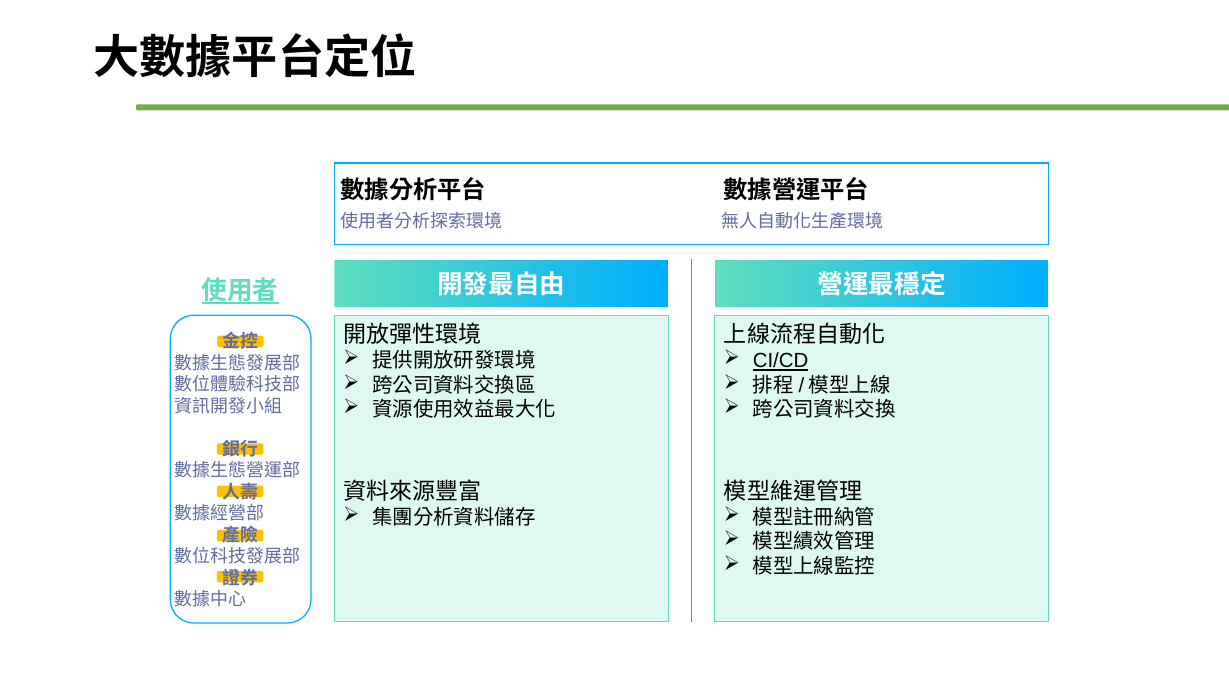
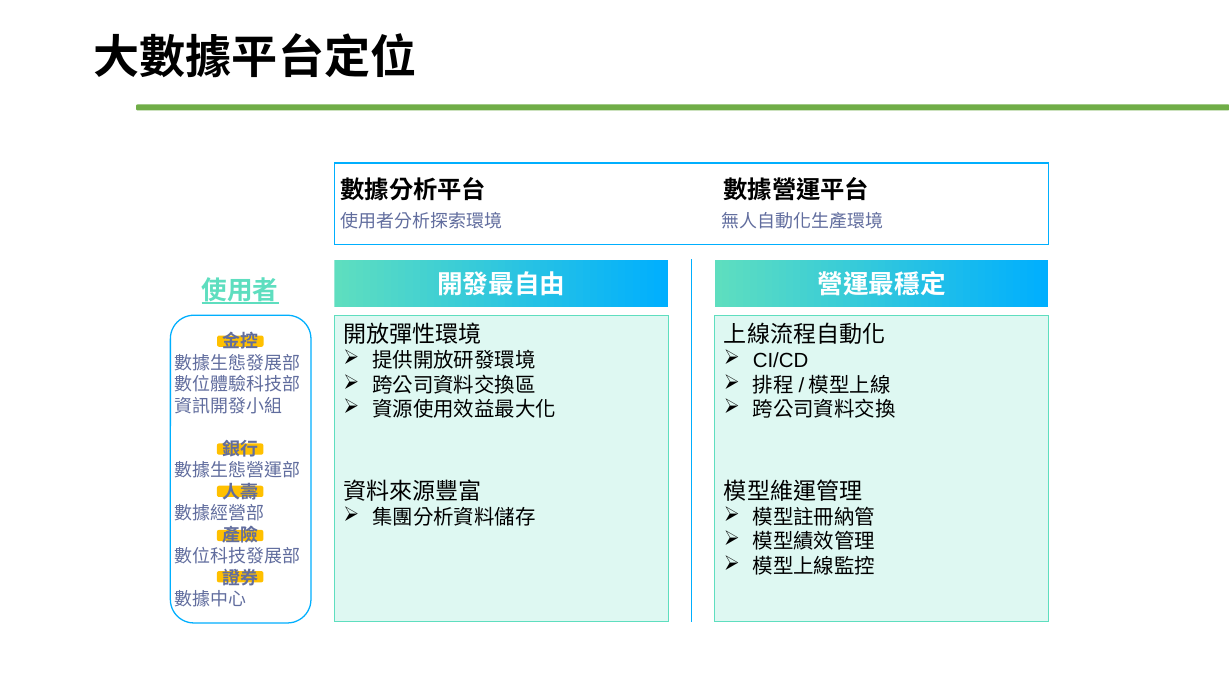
CI/CD underline: present -> none (781, 361)
